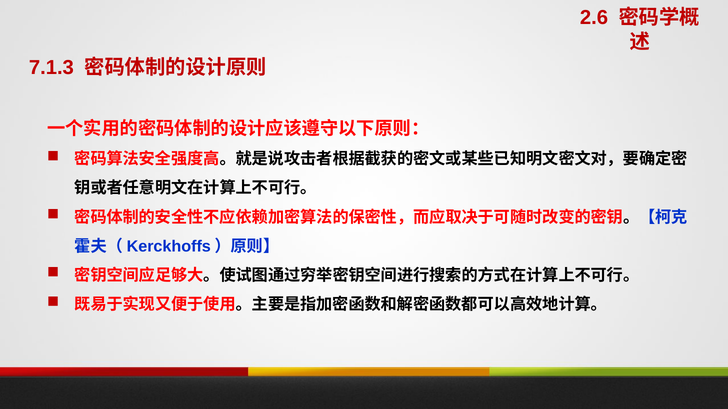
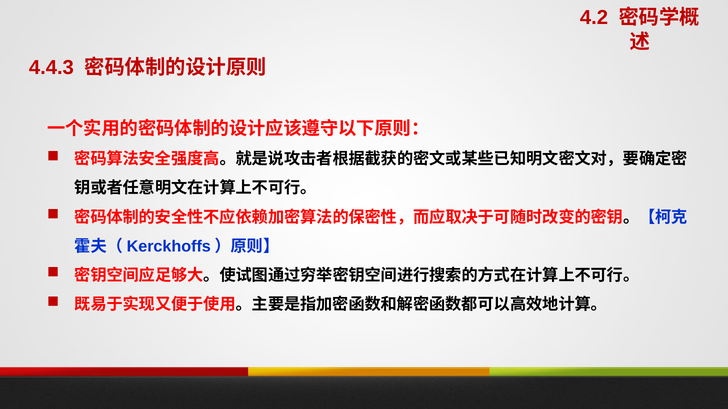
2.6: 2.6 -> 4.2 (594, 18)
7.1.3: 7.1.3 -> 4.4.3 (51, 68)
